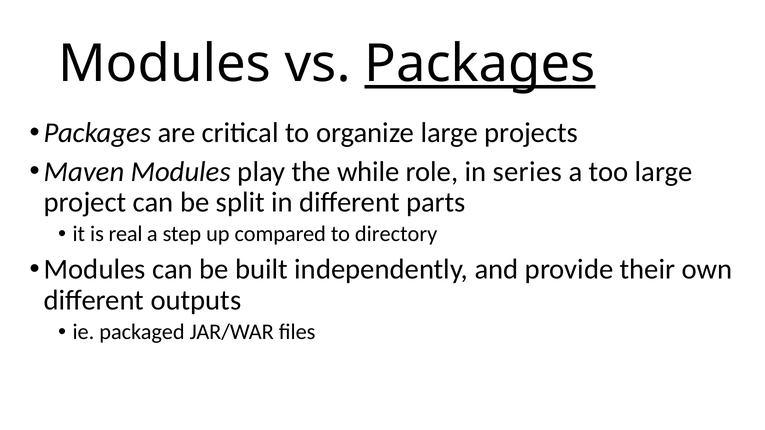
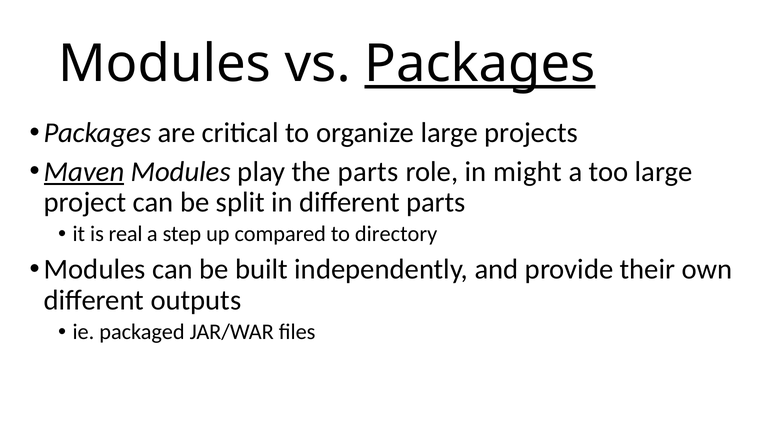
Maven underline: none -> present (84, 172)
the while: while -> parts (368, 172)
series: series -> might (527, 172)
